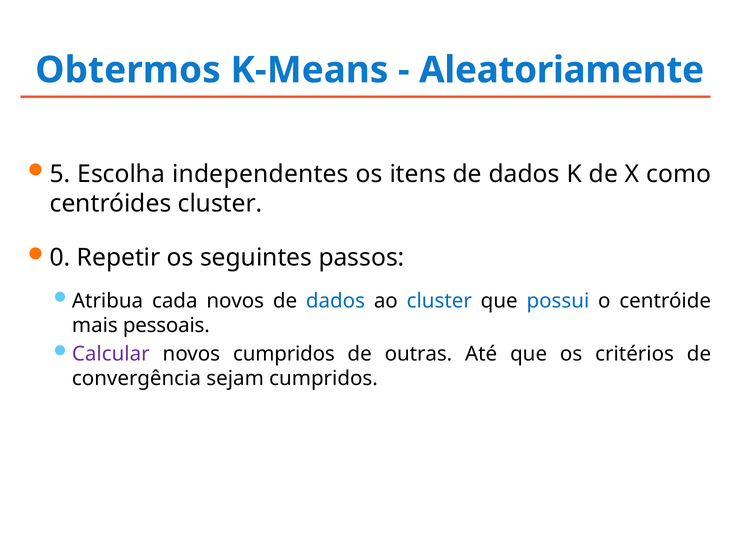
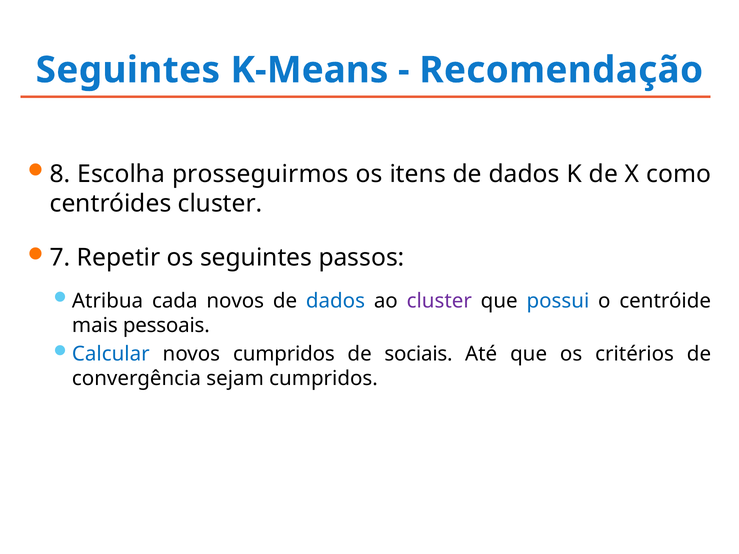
Obtermos: Obtermos -> Seguintes (128, 70)
Aleatoriamente: Aleatoriamente -> Recomendação (561, 70)
5: 5 -> 8 (60, 174)
independentes: independentes -> prosseguirmos (260, 174)
0: 0 -> 7 (60, 258)
cluster colour: blue -> purple (439, 301)
Calcular colour: purple -> blue (111, 354)
outras: outras -> sociais (419, 354)
